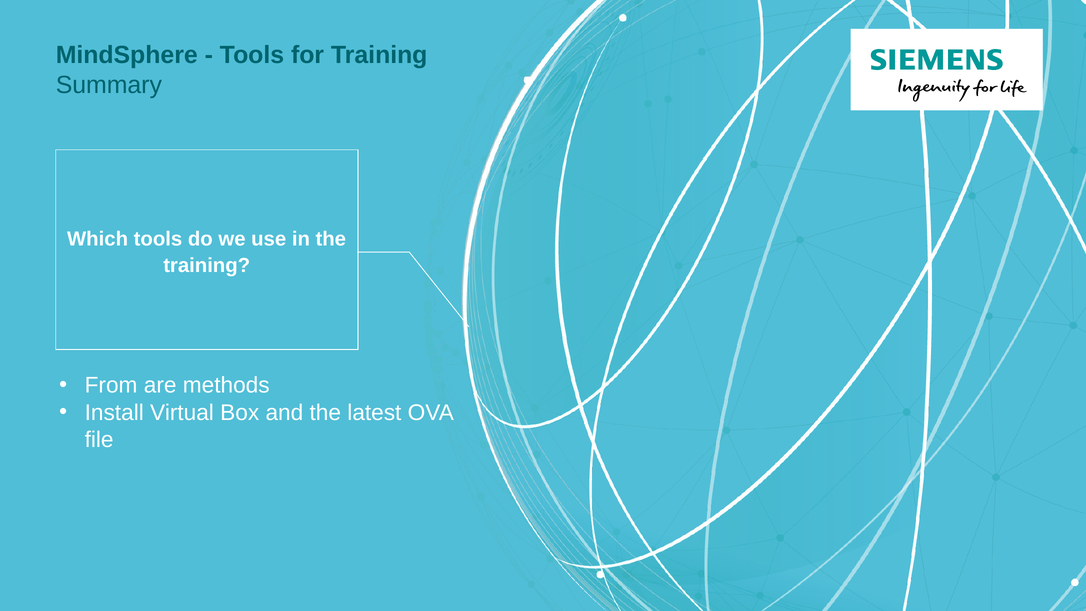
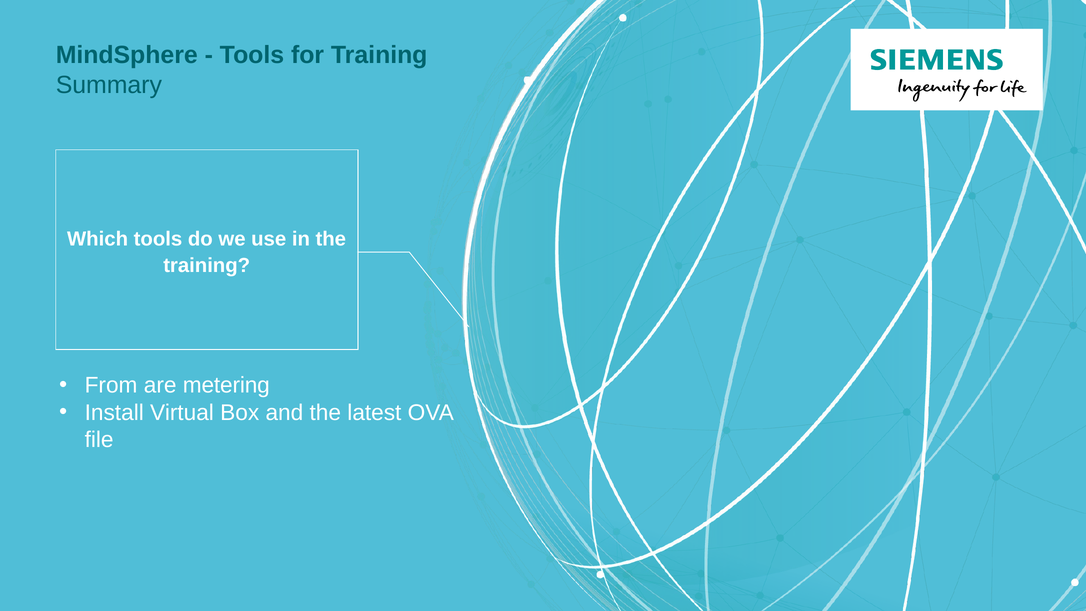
methods: methods -> metering (226, 385)
